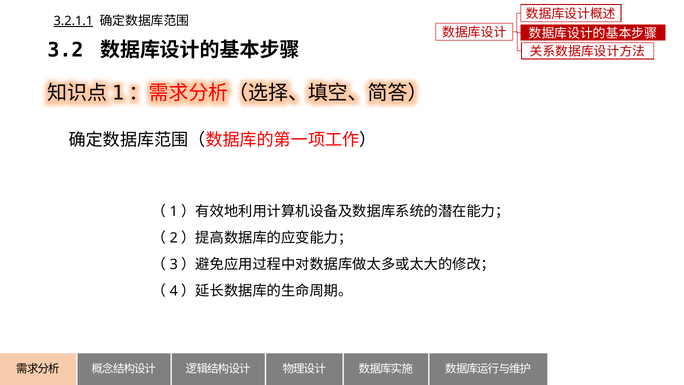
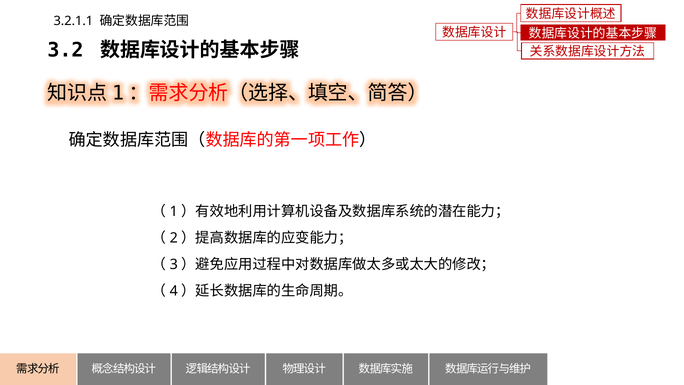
3.2.1.1 underline: present -> none (73, 21)
